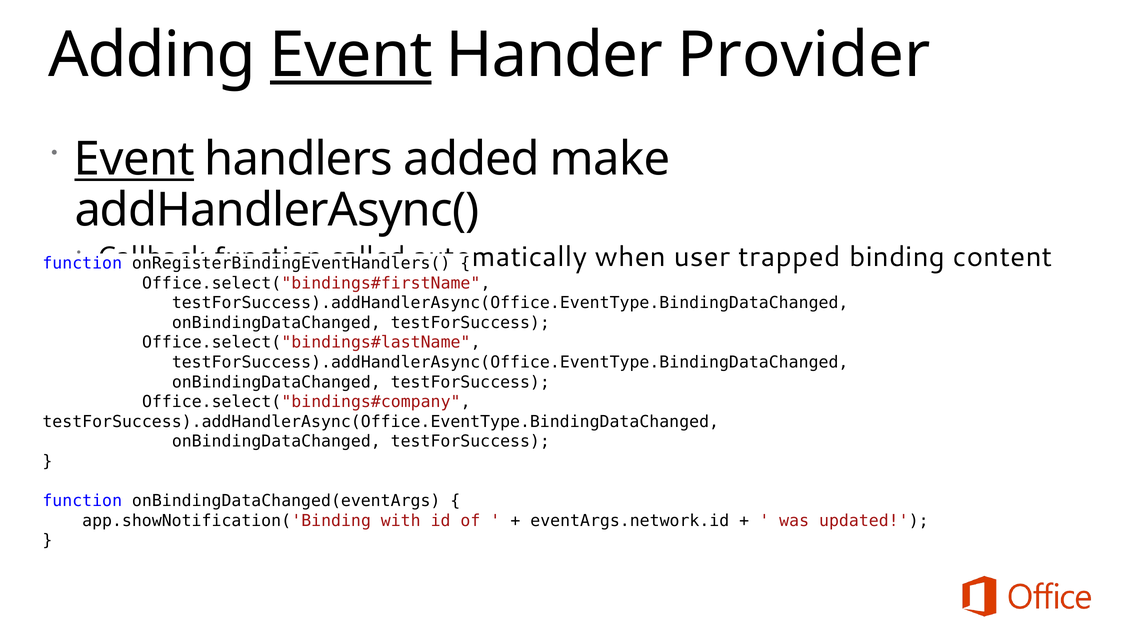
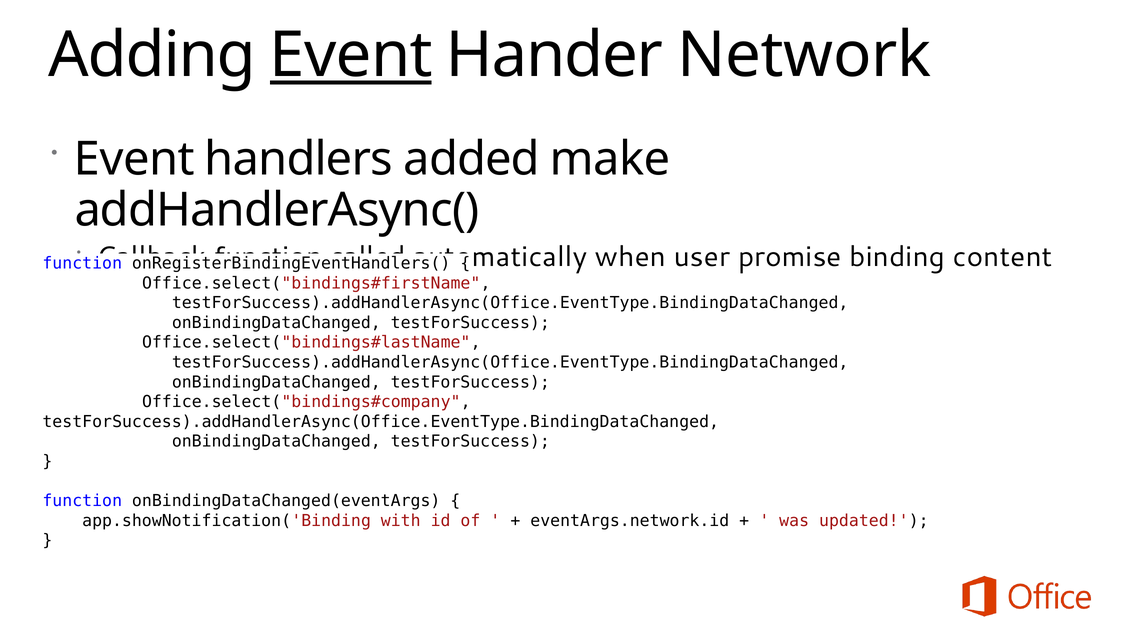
Provider: Provider -> Network (804, 55)
Event underline: present -> none (134, 160)
trapped: trapped -> promise (790, 257)
